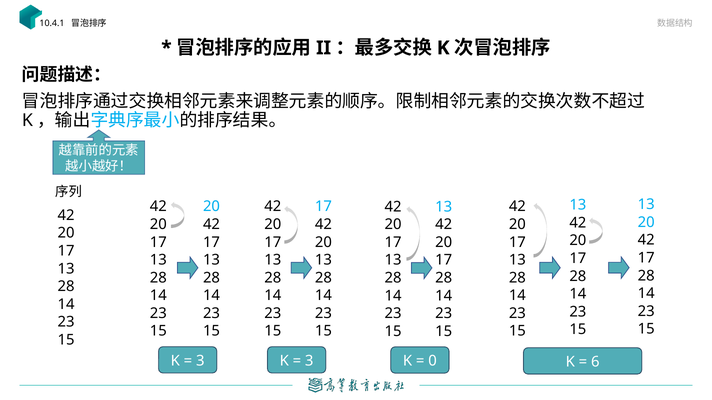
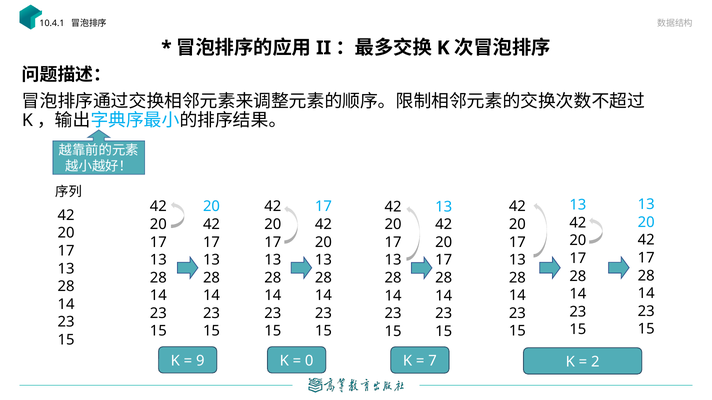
3: 3 -> 9 (200, 361)
3: 3 -> 0 (309, 361)
0: 0 -> 7 (433, 361)
6: 6 -> 2 (595, 362)
